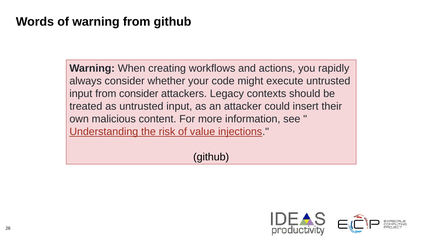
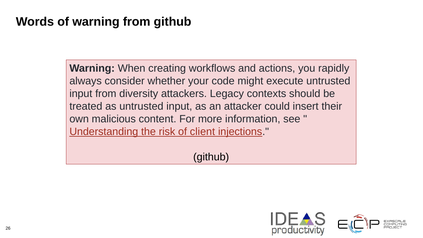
from consider: consider -> diversity (139, 94)
value: value -> client (202, 132)
